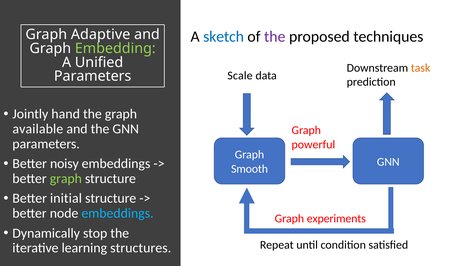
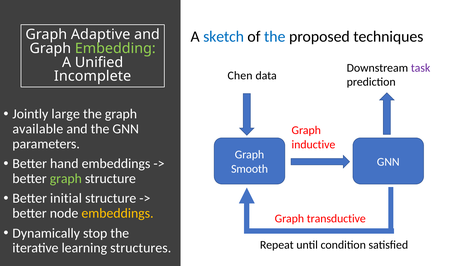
the colour: purple -> blue (275, 37)
task colour: orange -> purple (421, 68)
Scale: Scale -> Chen (240, 76)
Parameters: Parameters -> Incomplete (93, 76)
hand: hand -> large (66, 114)
powerful: powerful -> inductive (313, 145)
noisy: noisy -> hand (64, 164)
embeddings colour: light blue -> yellow (118, 213)
experiments: experiments -> transductive (336, 219)
